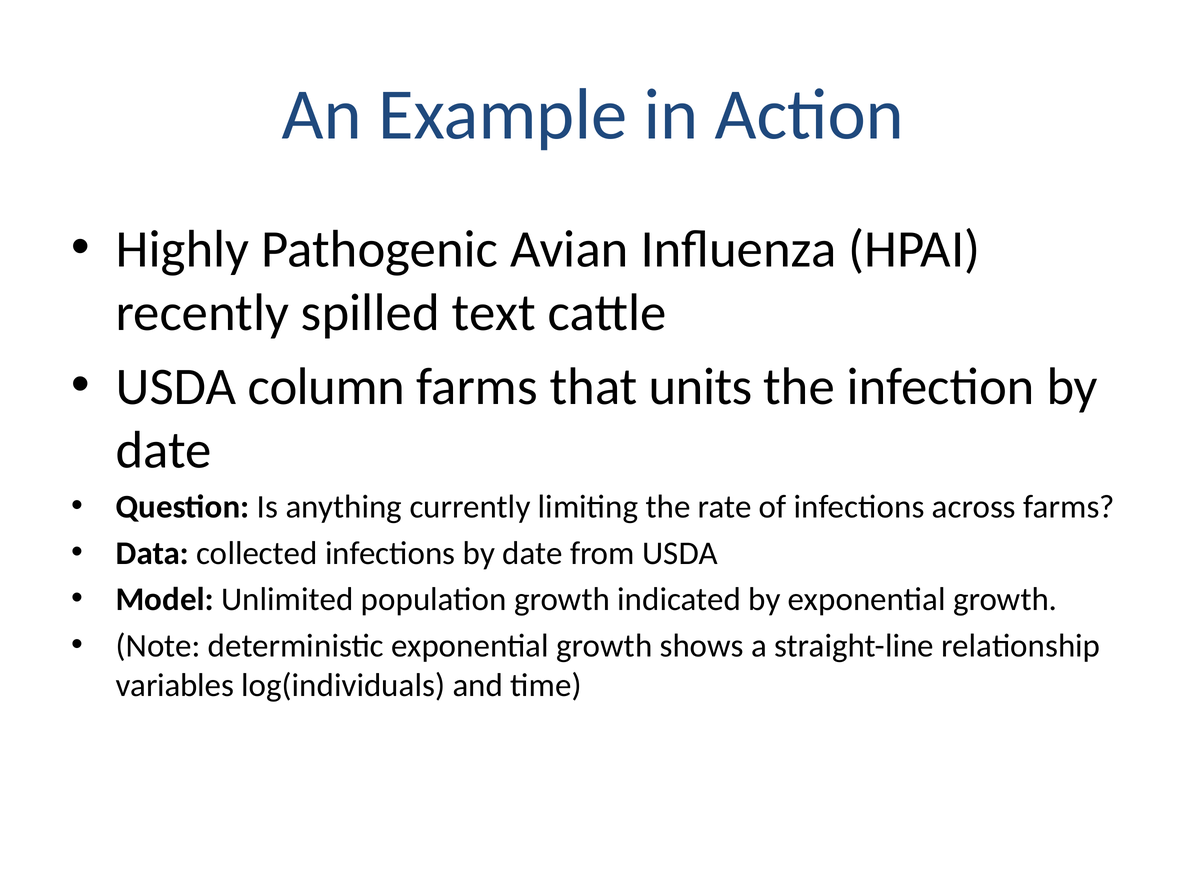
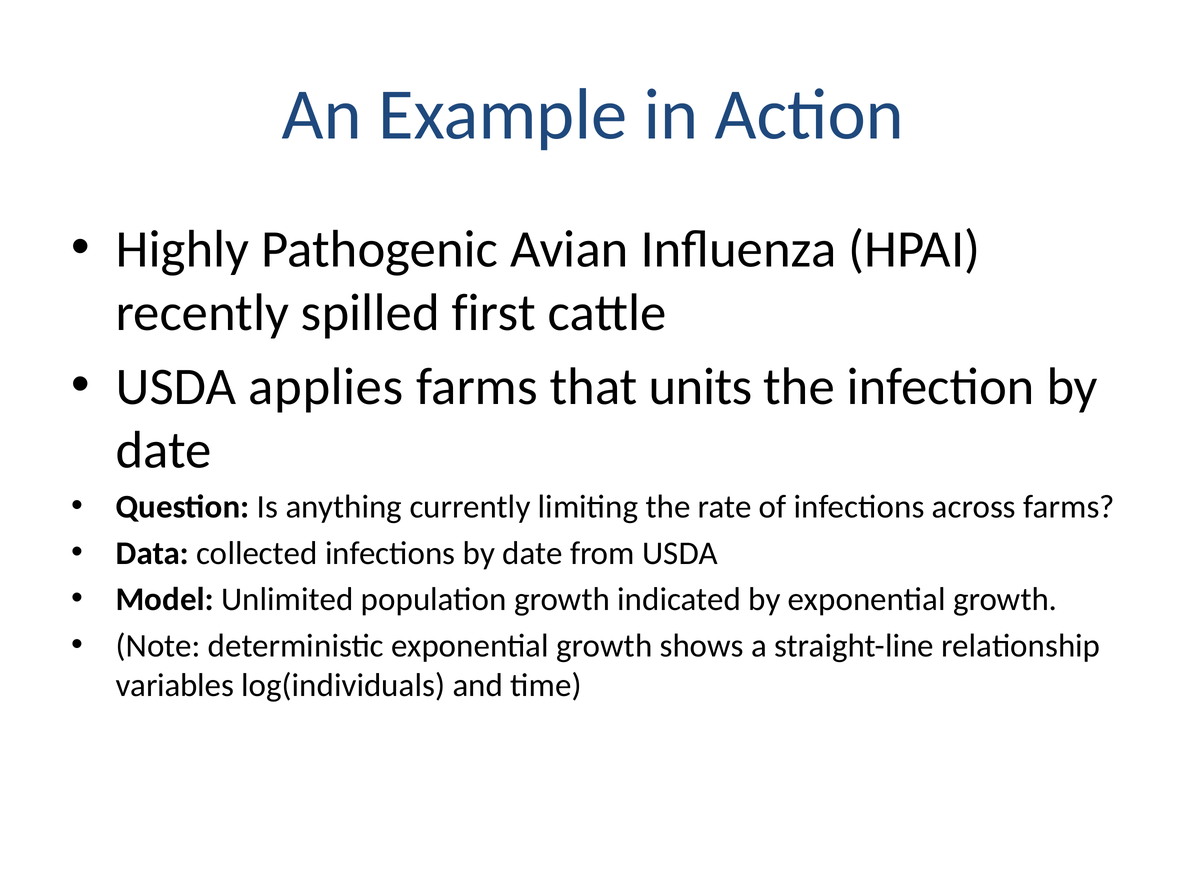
text: text -> first (494, 312)
column: column -> applies (326, 386)
